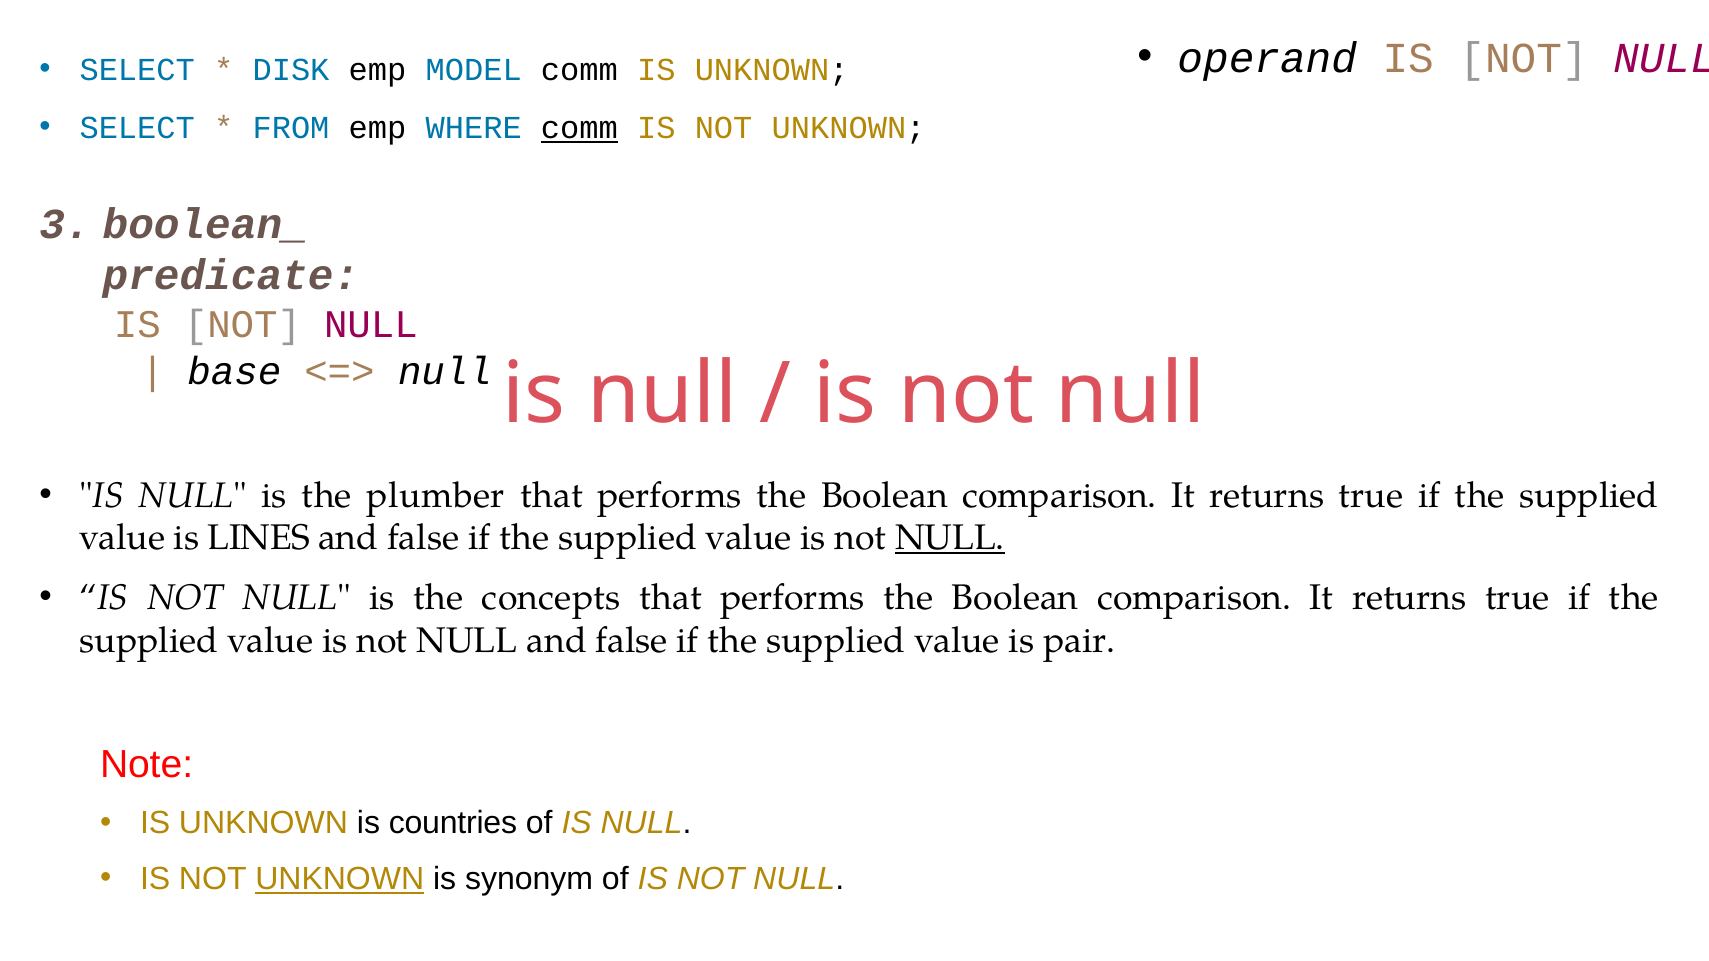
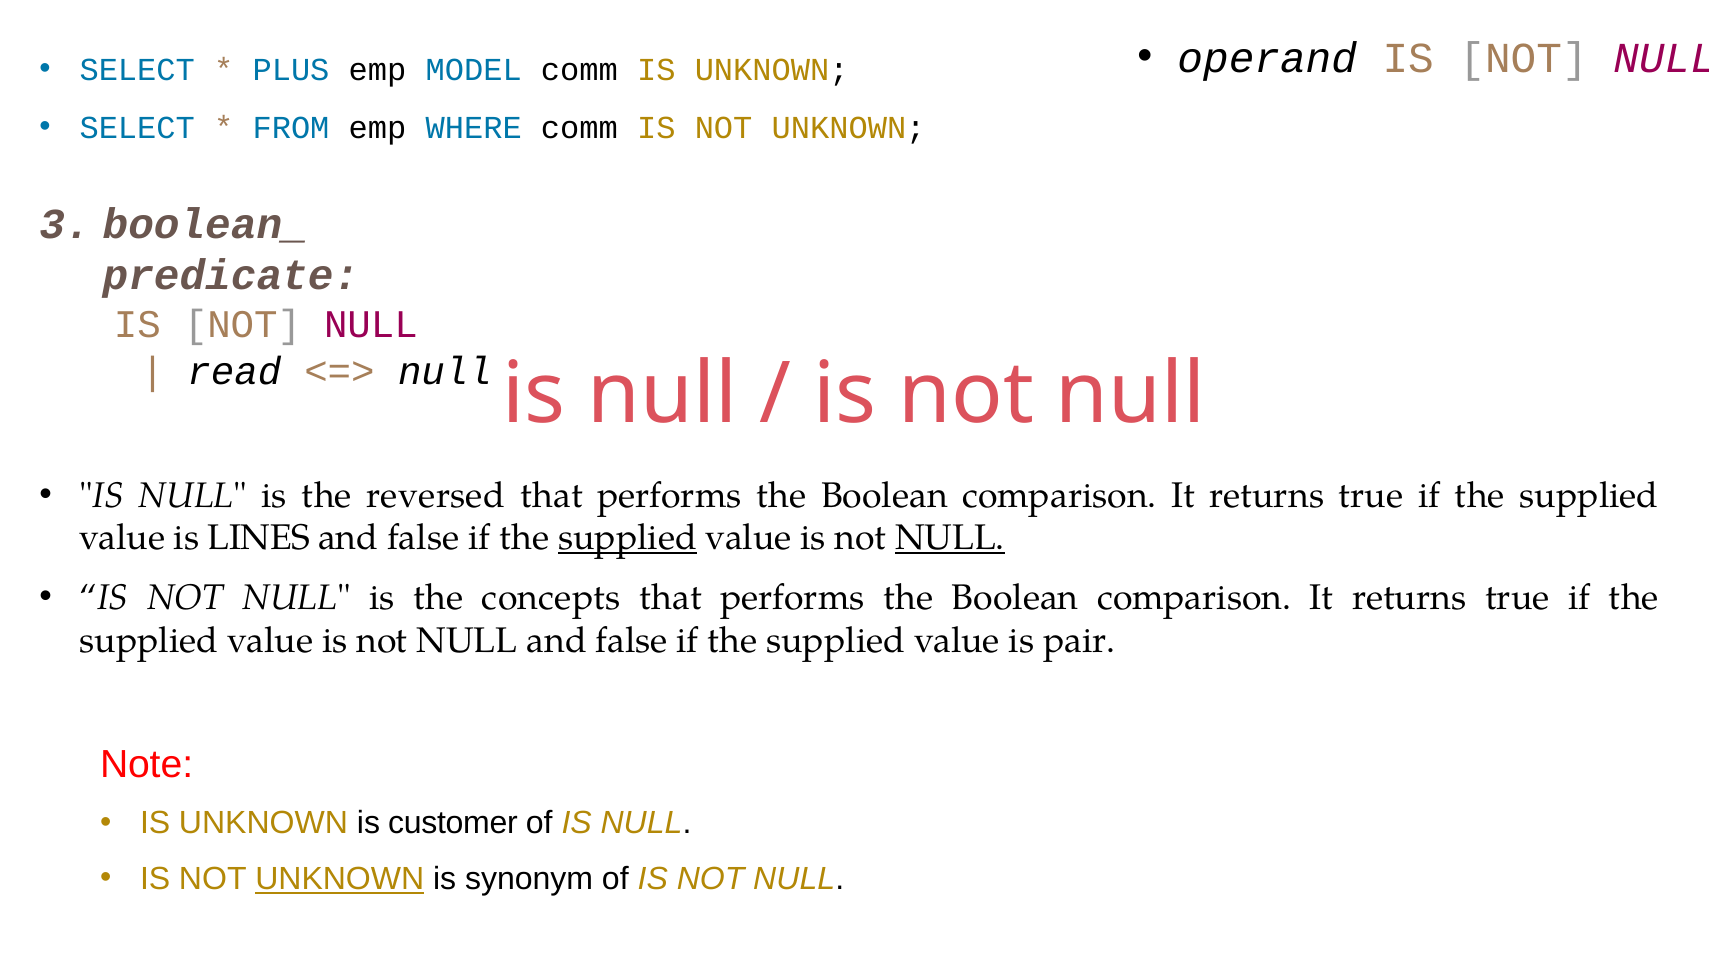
DISK: DISK -> PLUS (291, 70)
comm underline: present -> none (579, 128)
base: base -> read (234, 371)
plumber: plumber -> reversed (436, 495)
supplied underline: none -> present (628, 538)
countries: countries -> customer (453, 824)
